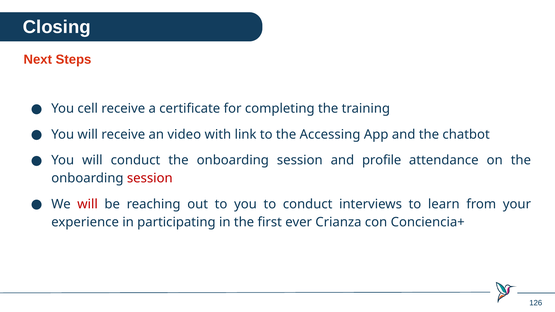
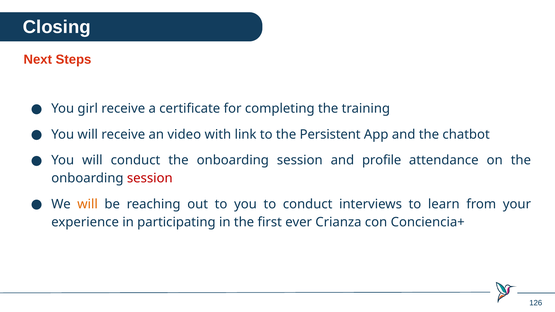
cell: cell -> girl (88, 109)
Accessing: Accessing -> Persistent (330, 135)
will colour: red -> orange (88, 204)
